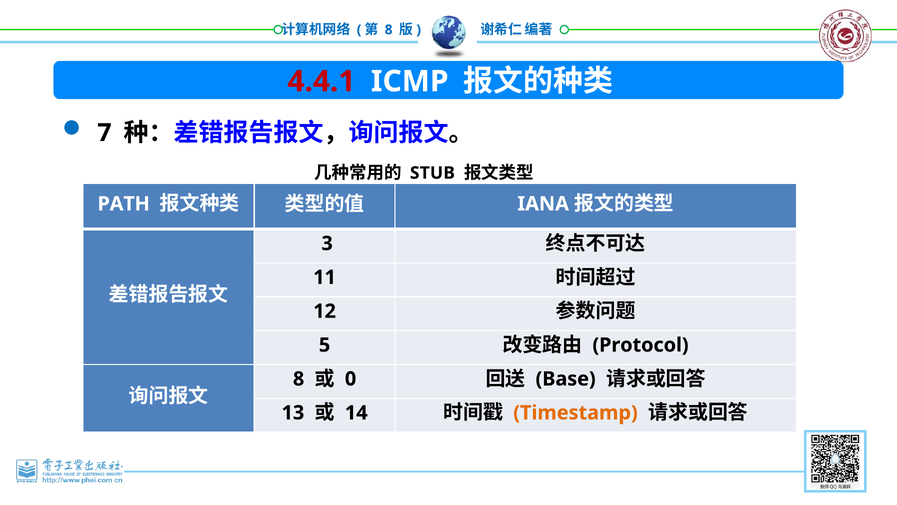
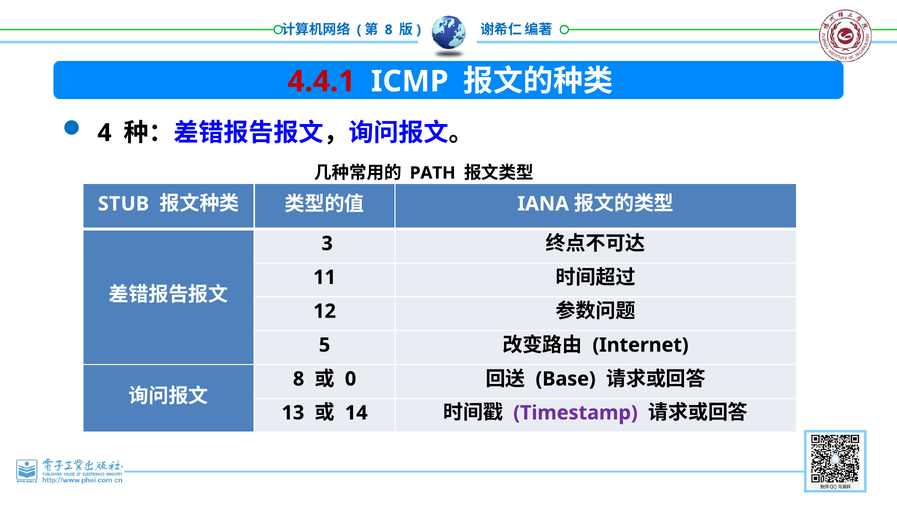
7: 7 -> 4 (104, 133)
STUB: STUB -> PATH (433, 173)
PATH: PATH -> STUB (123, 204)
Protocol: Protocol -> Internet (641, 345)
Timestamp colour: orange -> purple (575, 412)
